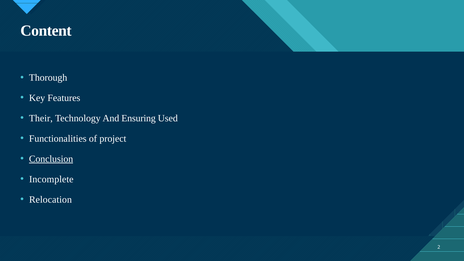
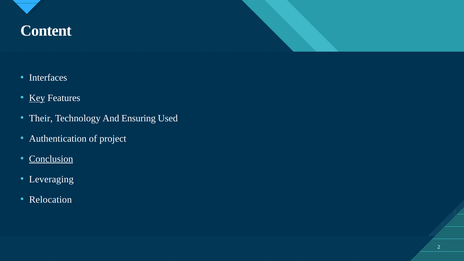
Thorough: Thorough -> Interfaces (48, 78)
Key underline: none -> present (37, 98)
Functionalities: Functionalities -> Authentication (58, 139)
Incomplete: Incomplete -> Leveraging (51, 179)
